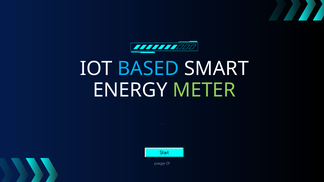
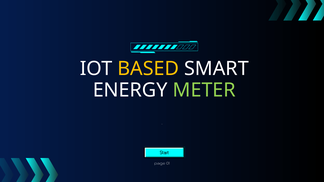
BASED colour: light blue -> yellow (148, 69)
